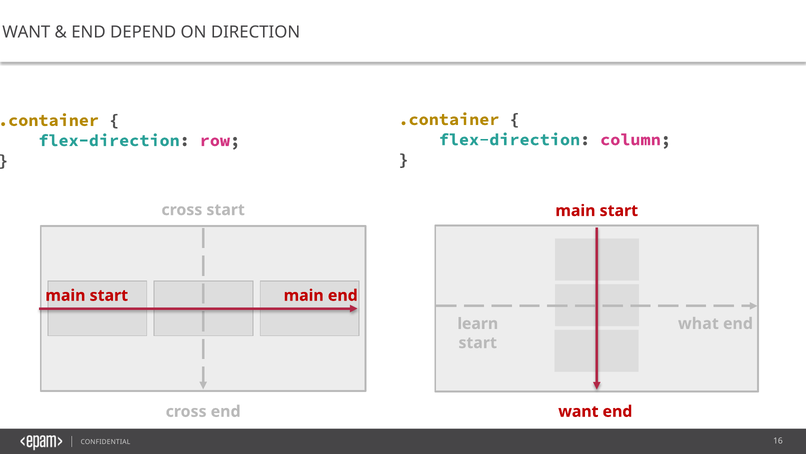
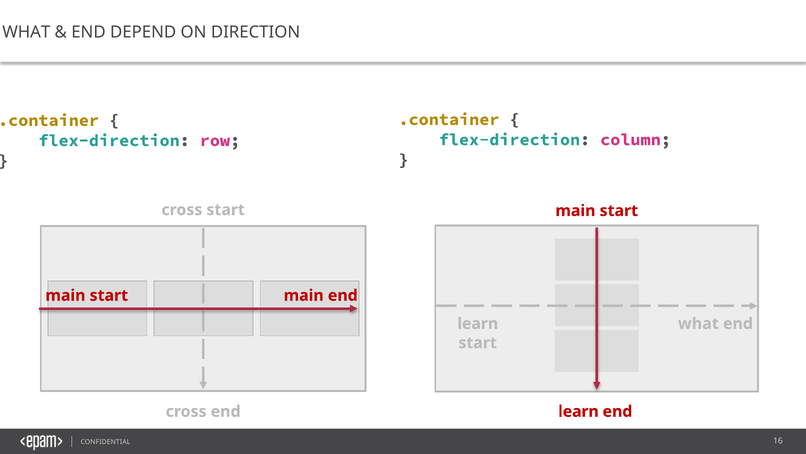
WANT: WANT -> WHAT (26, 32)
want: want -> learn (578, 411)
